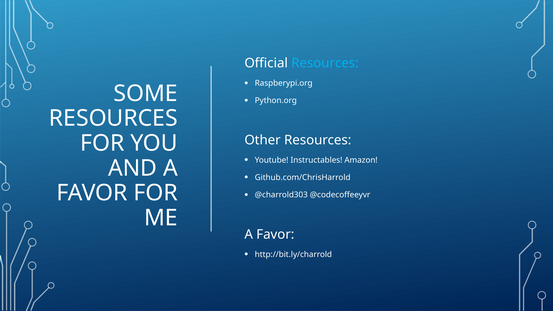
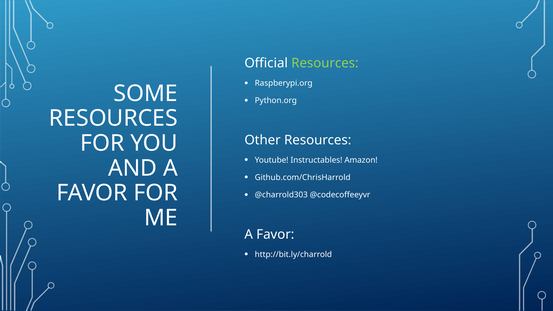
Resources colour: light blue -> light green (325, 63)
